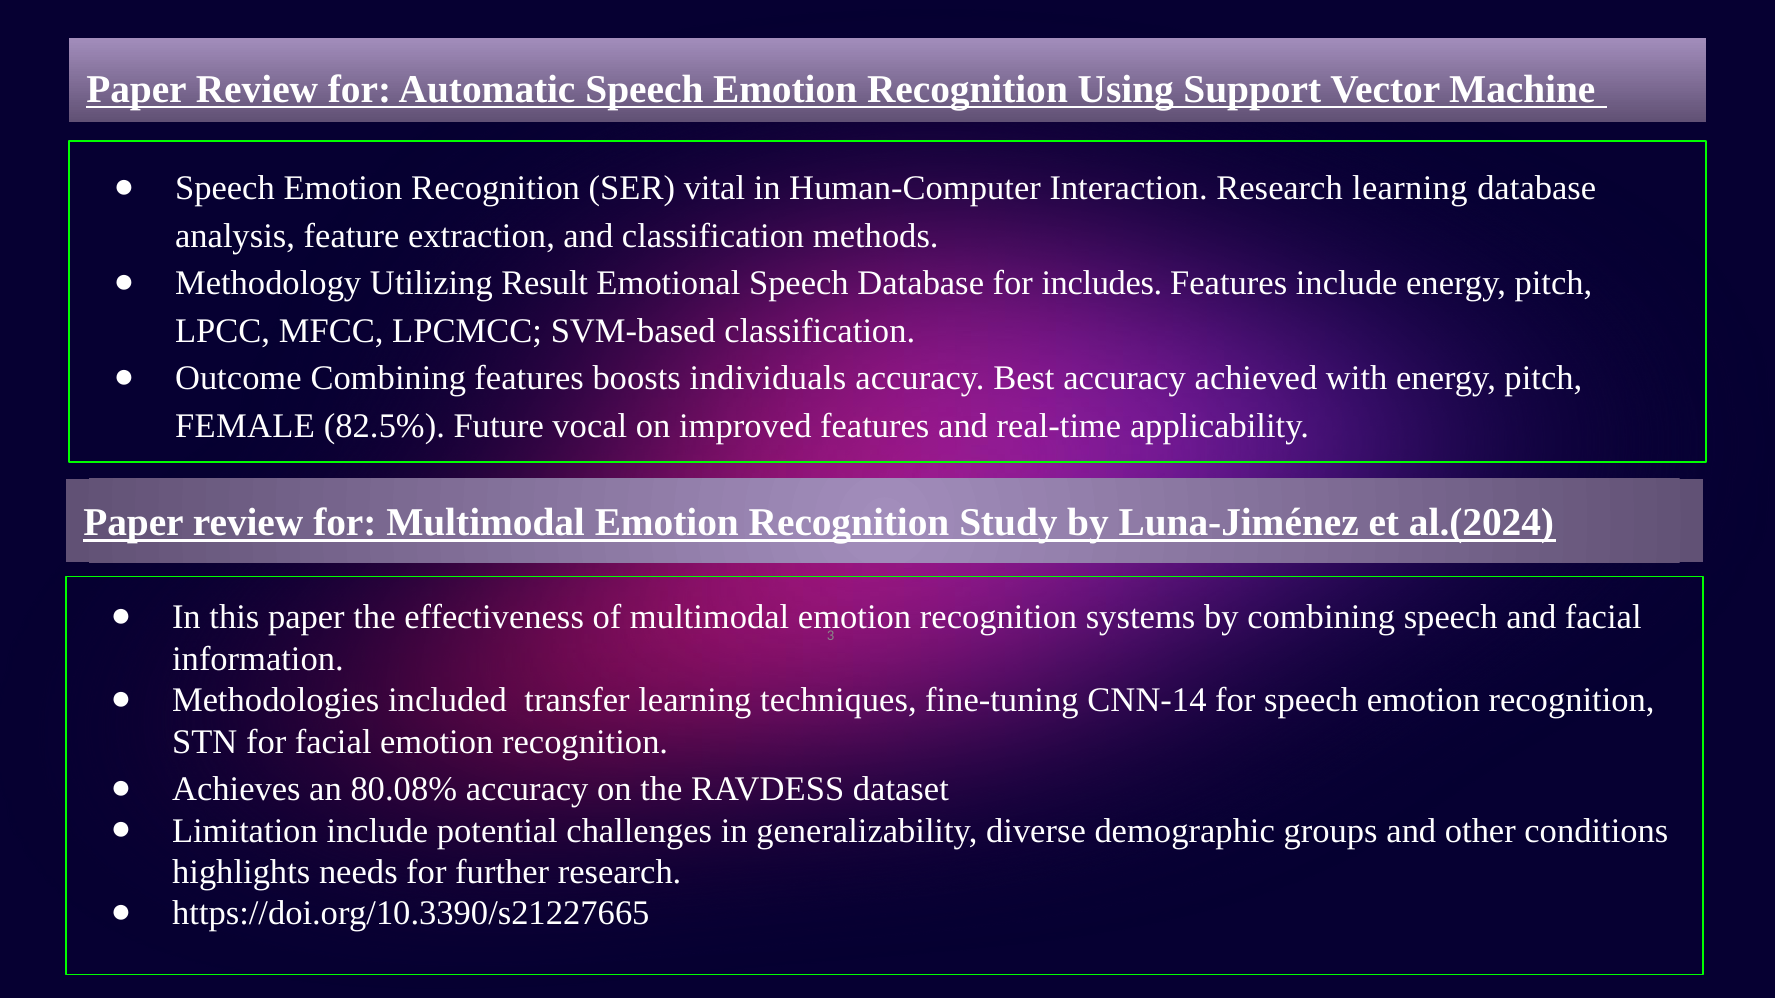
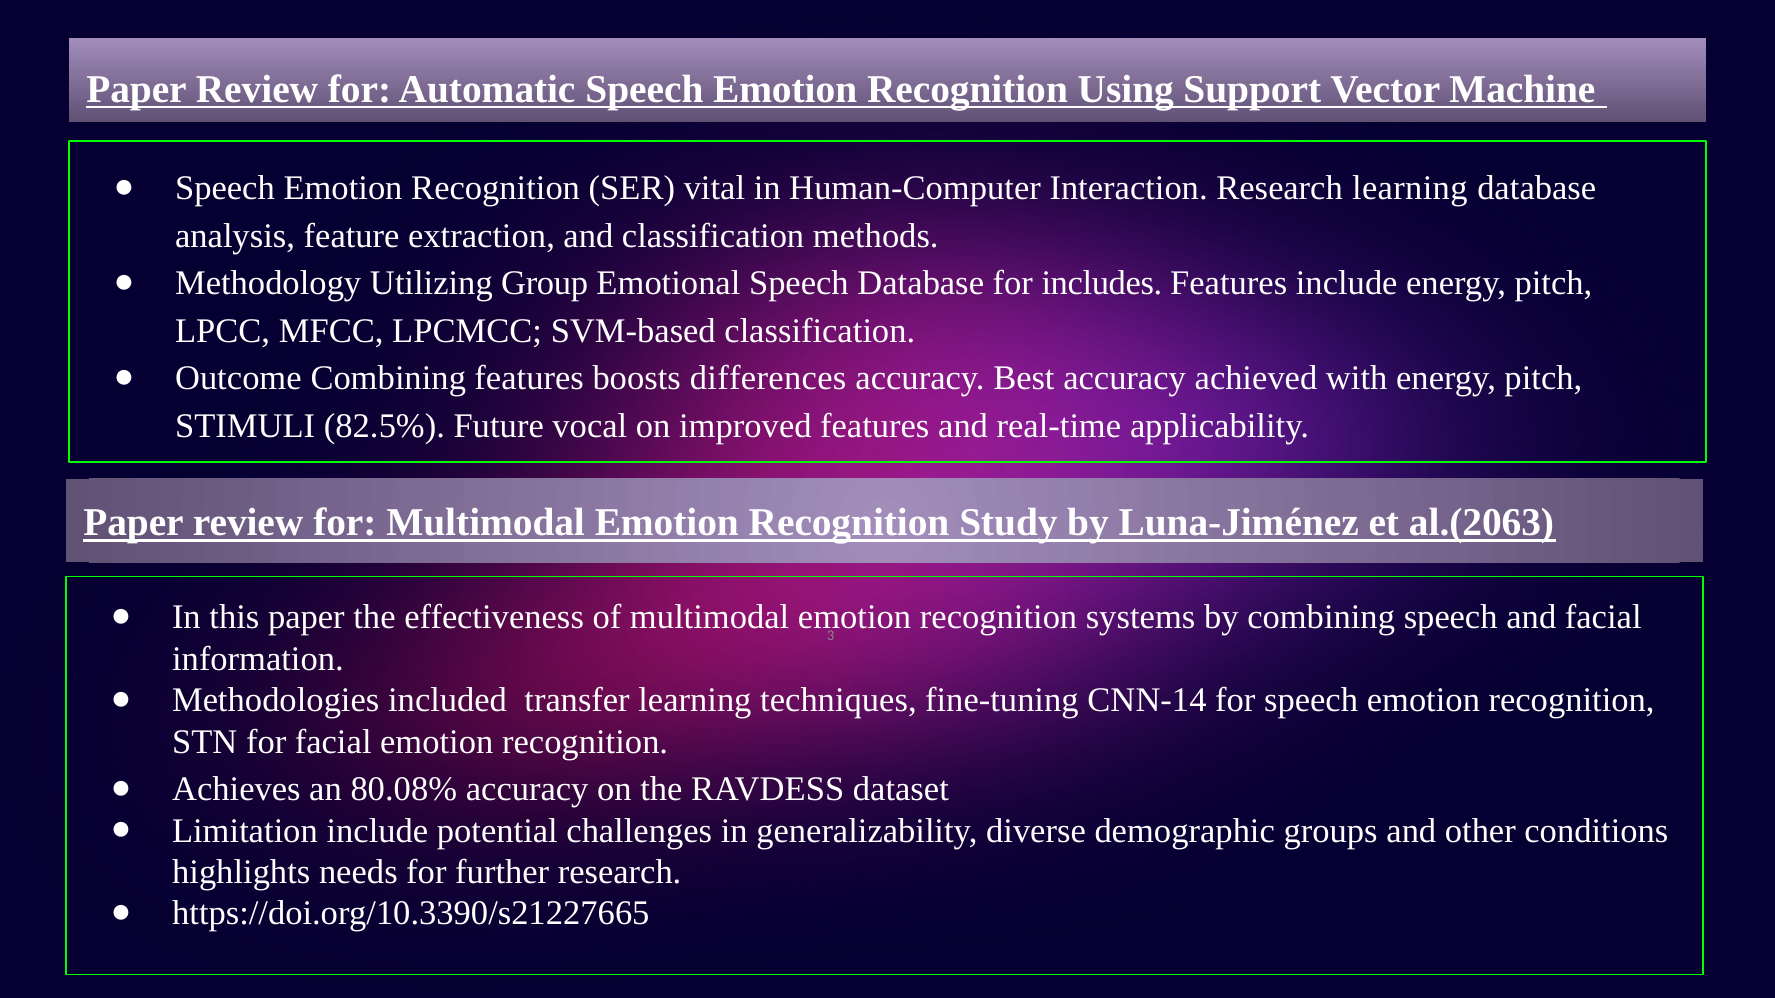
Result: Result -> Group (545, 283)
individuals: individuals -> differences (768, 379)
FEMALE: FEMALE -> STIMULI (245, 426)
al.(2024: al.(2024 -> al.(2063 (1482, 523)
